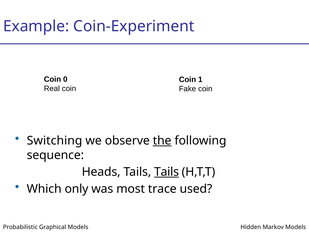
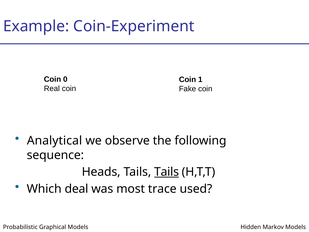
Switching: Switching -> Analytical (55, 140)
the underline: present -> none (162, 140)
only: only -> deal (77, 189)
